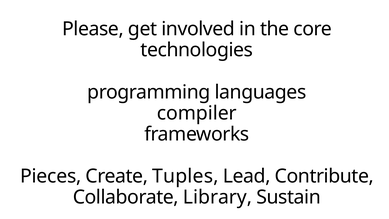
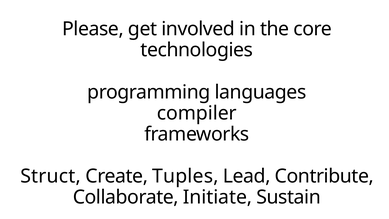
Pieces: Pieces -> Struct (51, 176)
Library: Library -> Initiate (218, 197)
